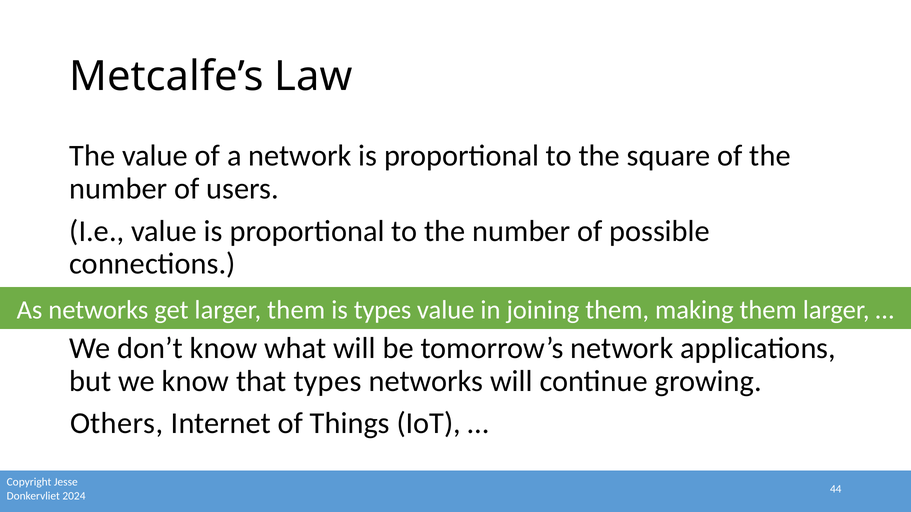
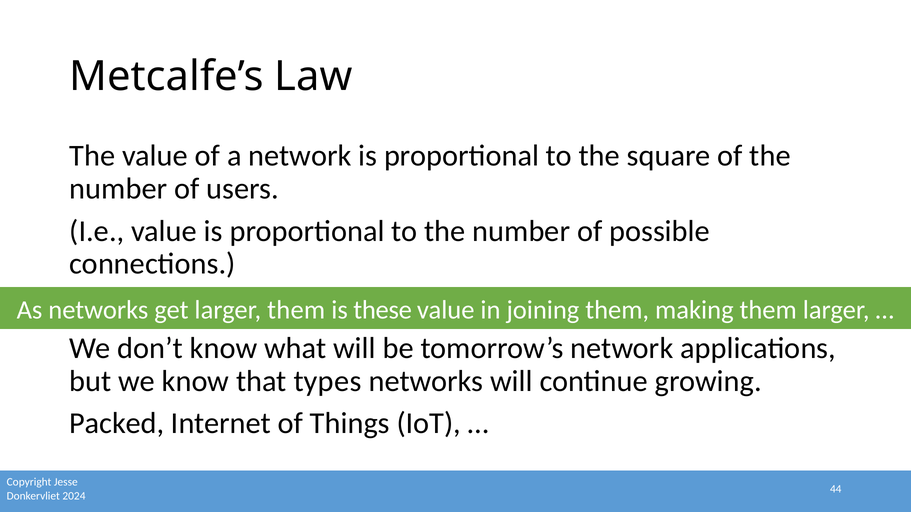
is types: types -> these (383, 310)
Others: Others -> Packed (117, 424)
